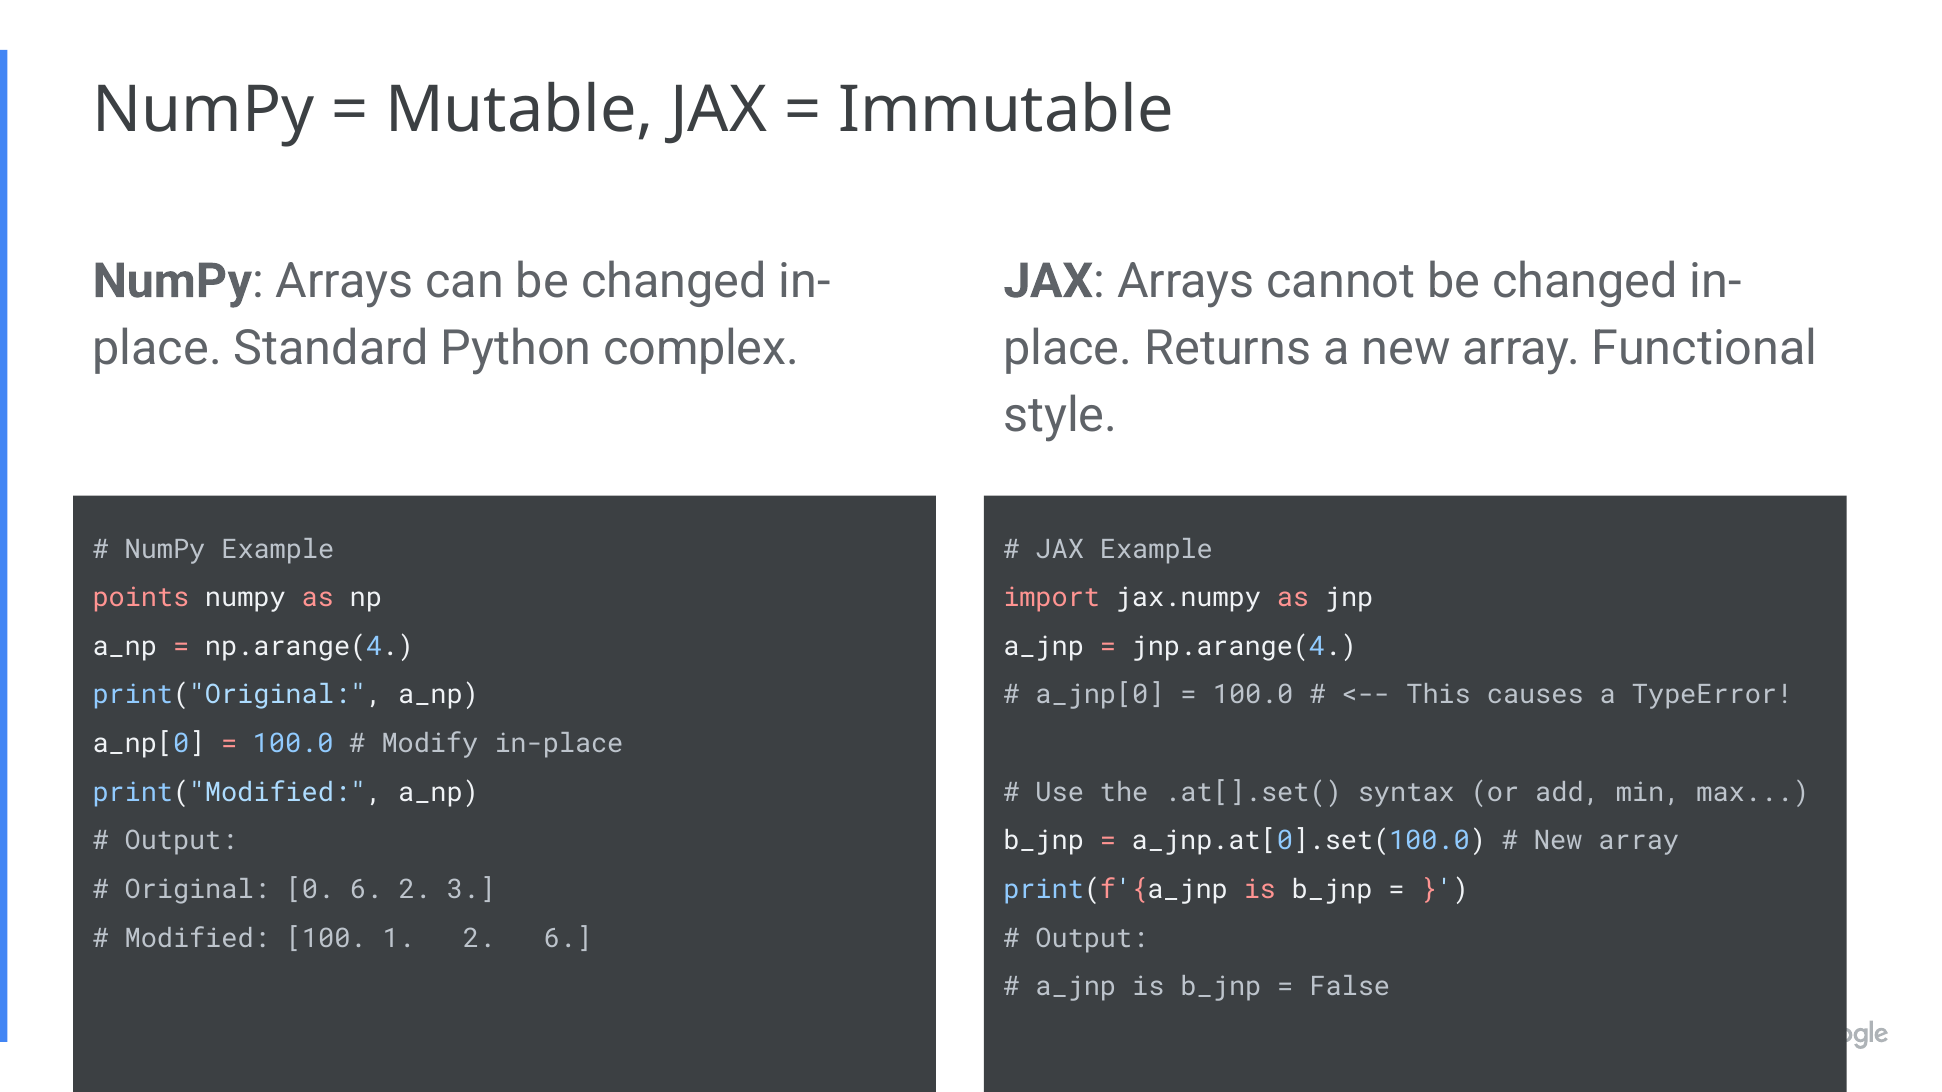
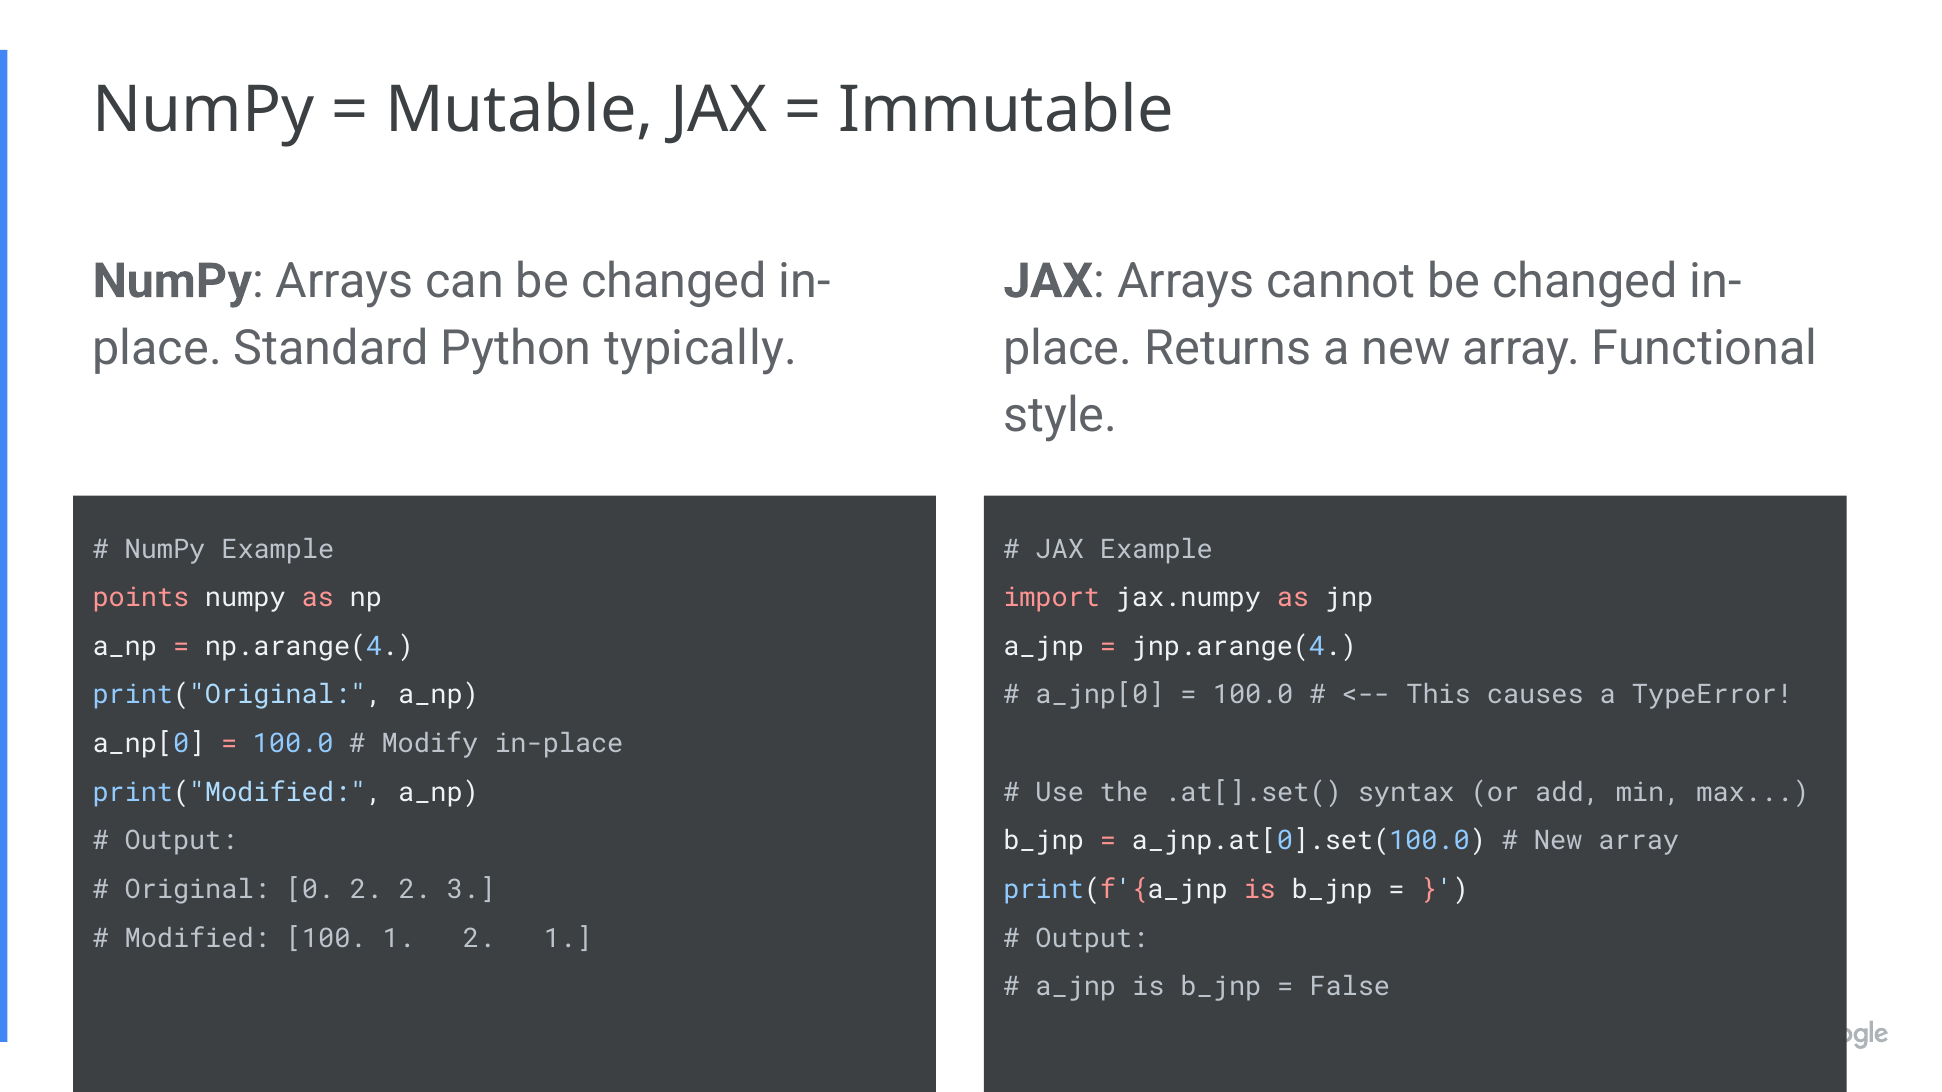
complex: complex -> typically (701, 348)
0 6: 6 -> 2 (366, 890)
2 6: 6 -> 1 (568, 938)
